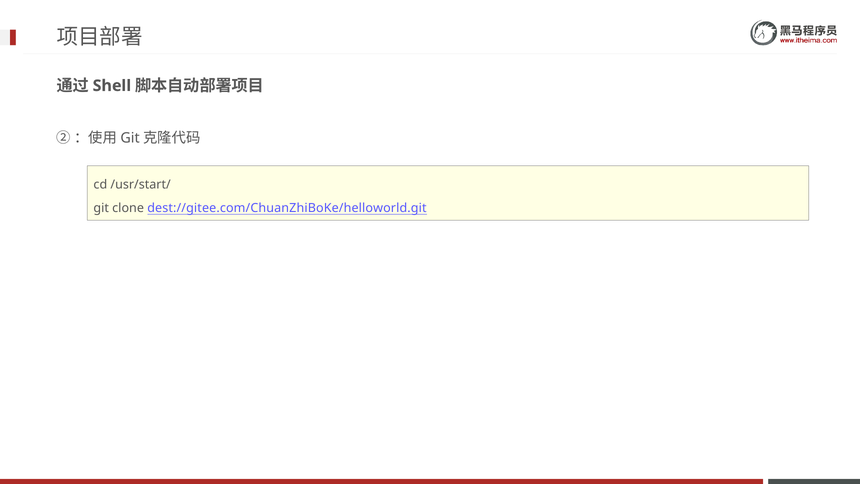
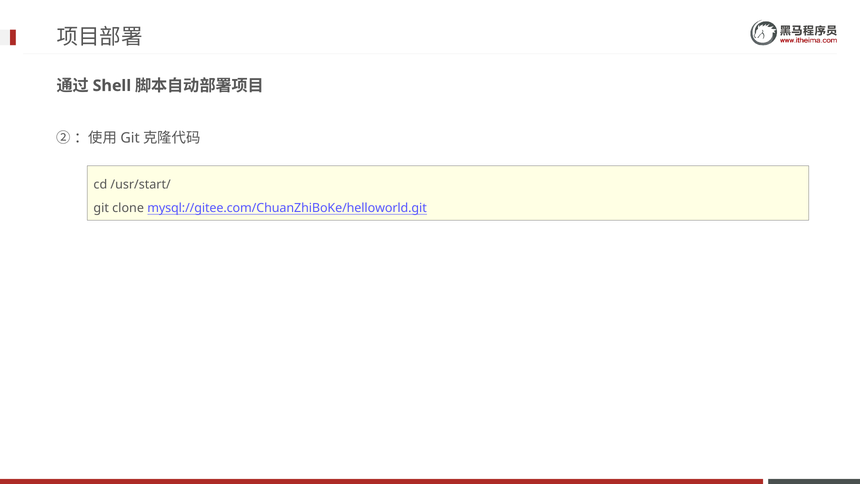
dest://gitee.com/ChuanZhiBoKe/helloworld.git: dest://gitee.com/ChuanZhiBoKe/helloworld.git -> mysql://gitee.com/ChuanZhiBoKe/helloworld.git (287, 208)
